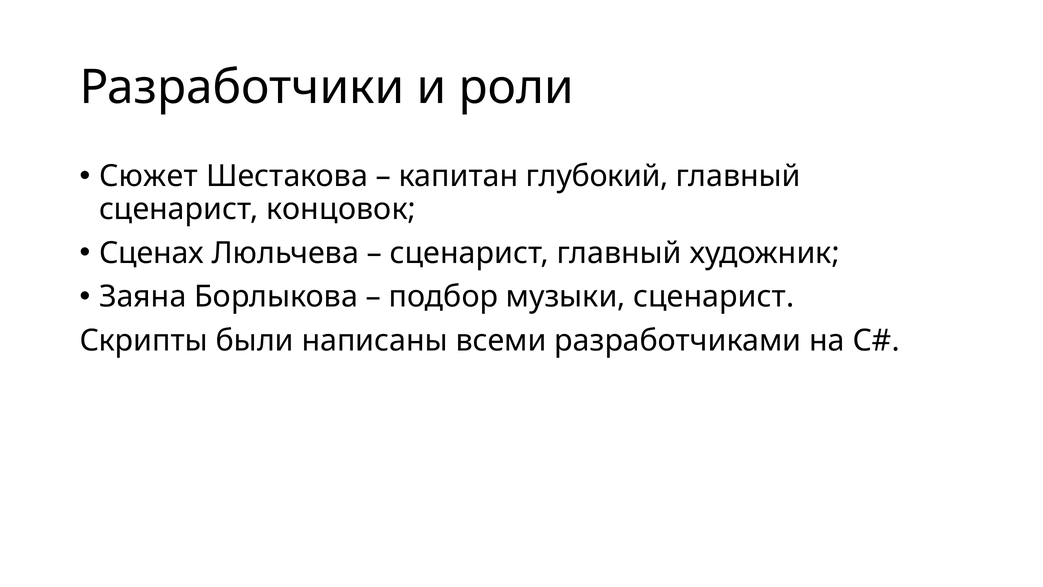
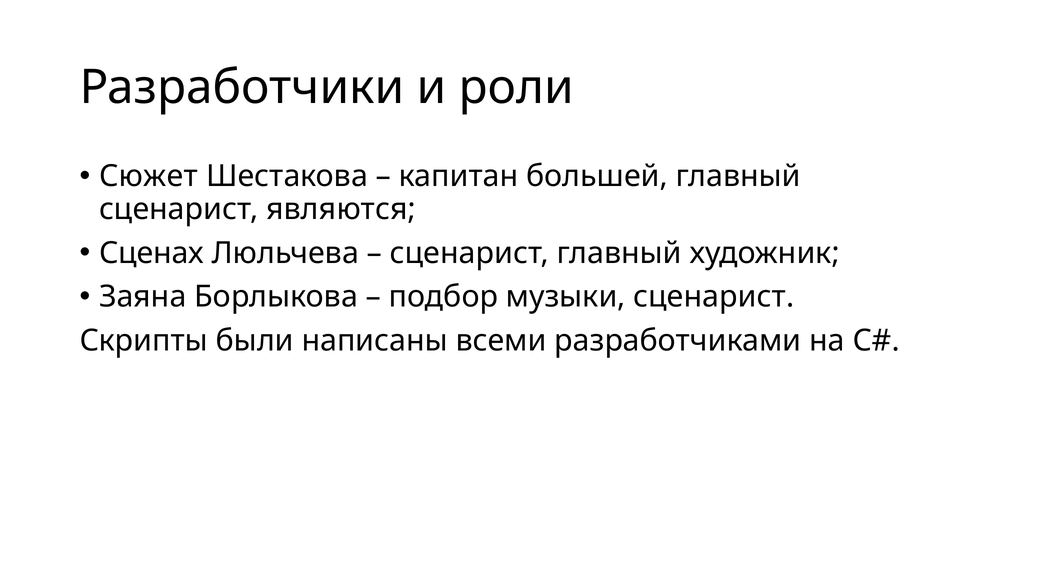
глубокий: глубокий -> большей (597, 176)
концовок: концовок -> являются (341, 209)
